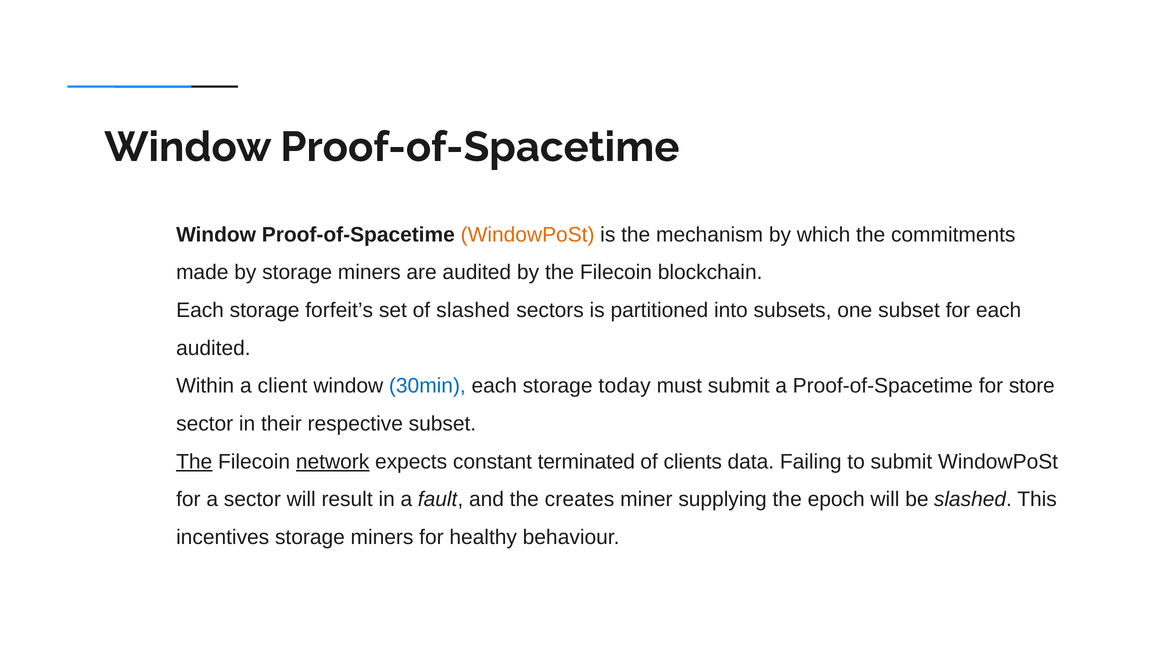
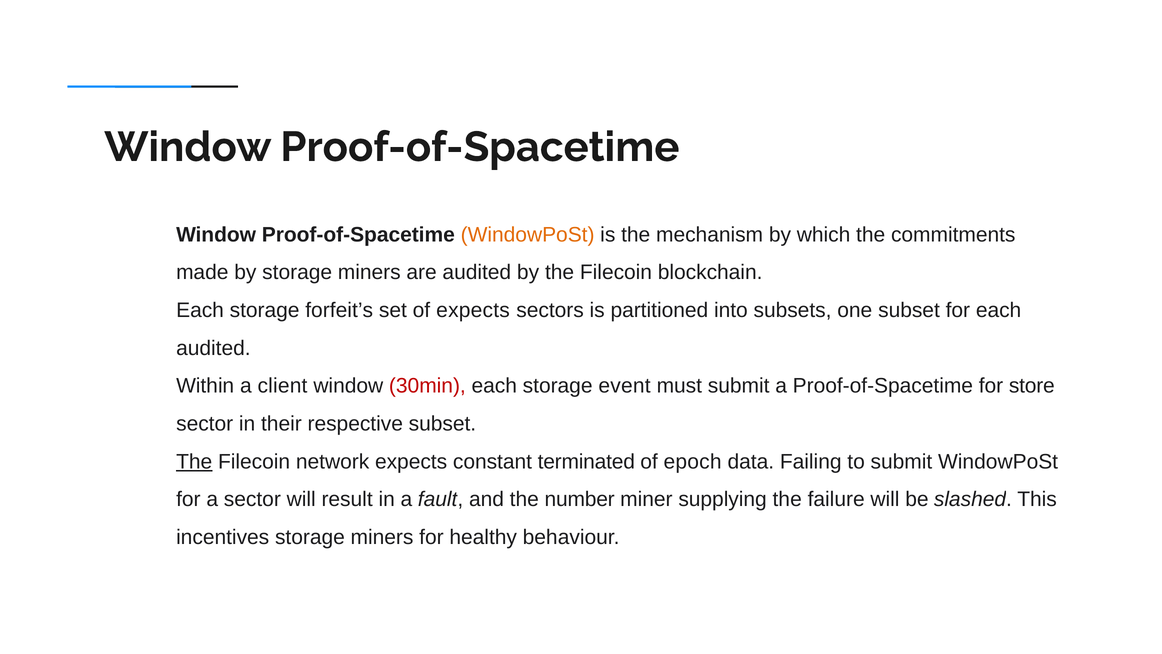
of slashed: slashed -> expects (473, 310)
30min colour: blue -> red (427, 386)
today: today -> event (625, 386)
network underline: present -> none (333, 461)
clients: clients -> epoch (693, 461)
creates: creates -> number (580, 499)
epoch: epoch -> failure (836, 499)
